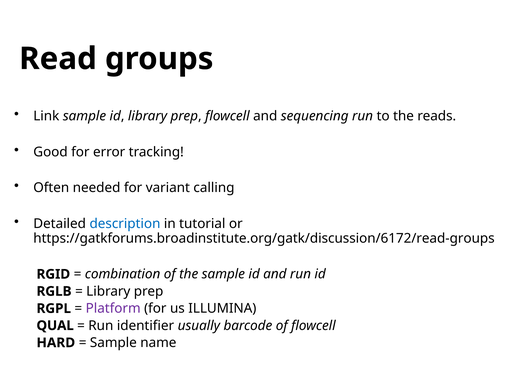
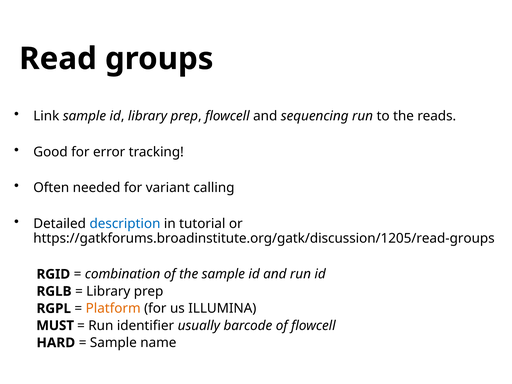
https://gatkforums.broadinstitute.org/gatk/discussion/6172/read-groups: https://gatkforums.broadinstitute.org/gatk/discussion/6172/read-groups -> https://gatkforums.broadinstitute.org/gatk/discussion/1205/read-groups (264, 238)
Platform colour: purple -> orange (113, 308)
QUAL: QUAL -> MUST (55, 326)
